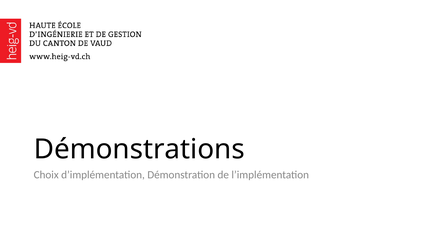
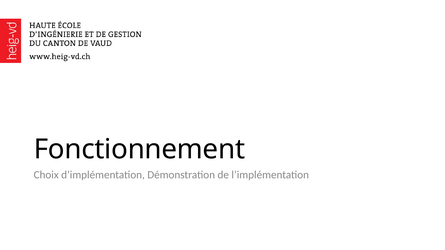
Démonstrations: Démonstrations -> Fonctionnement (139, 150)
